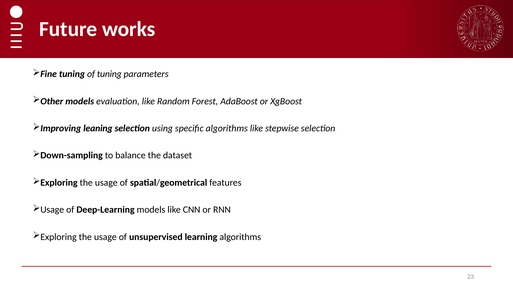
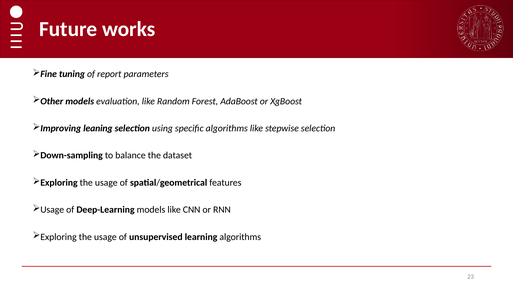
of tuning: tuning -> report (109, 74)
